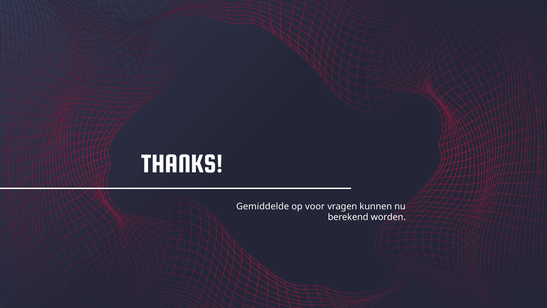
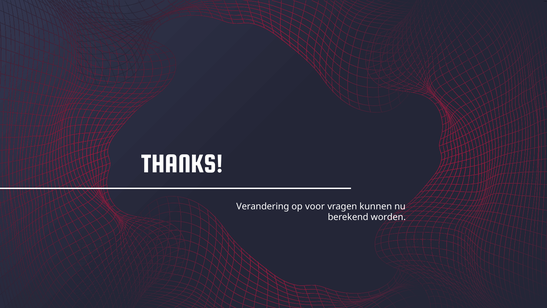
Gemiddelde: Gemiddelde -> Verandering (263, 206)
